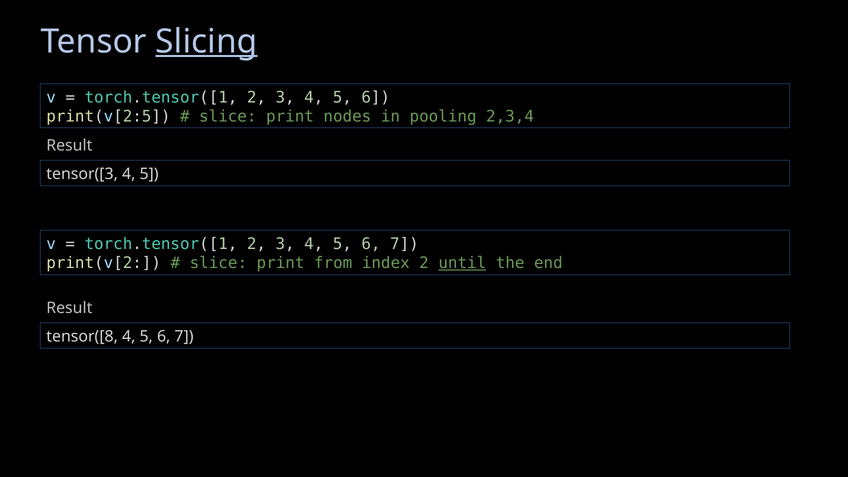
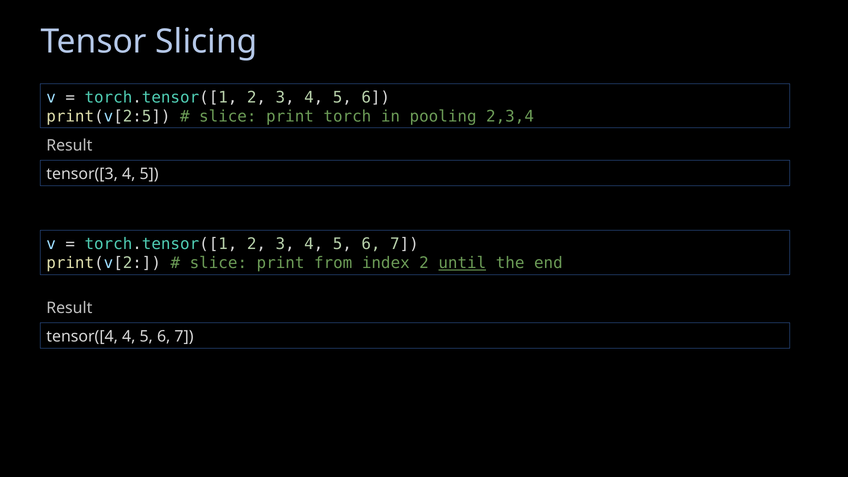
Slicing underline: present -> none (206, 42)
nodes: nodes -> torch (347, 116)
tensor([8: tensor([8 -> tensor([4 (82, 337)
